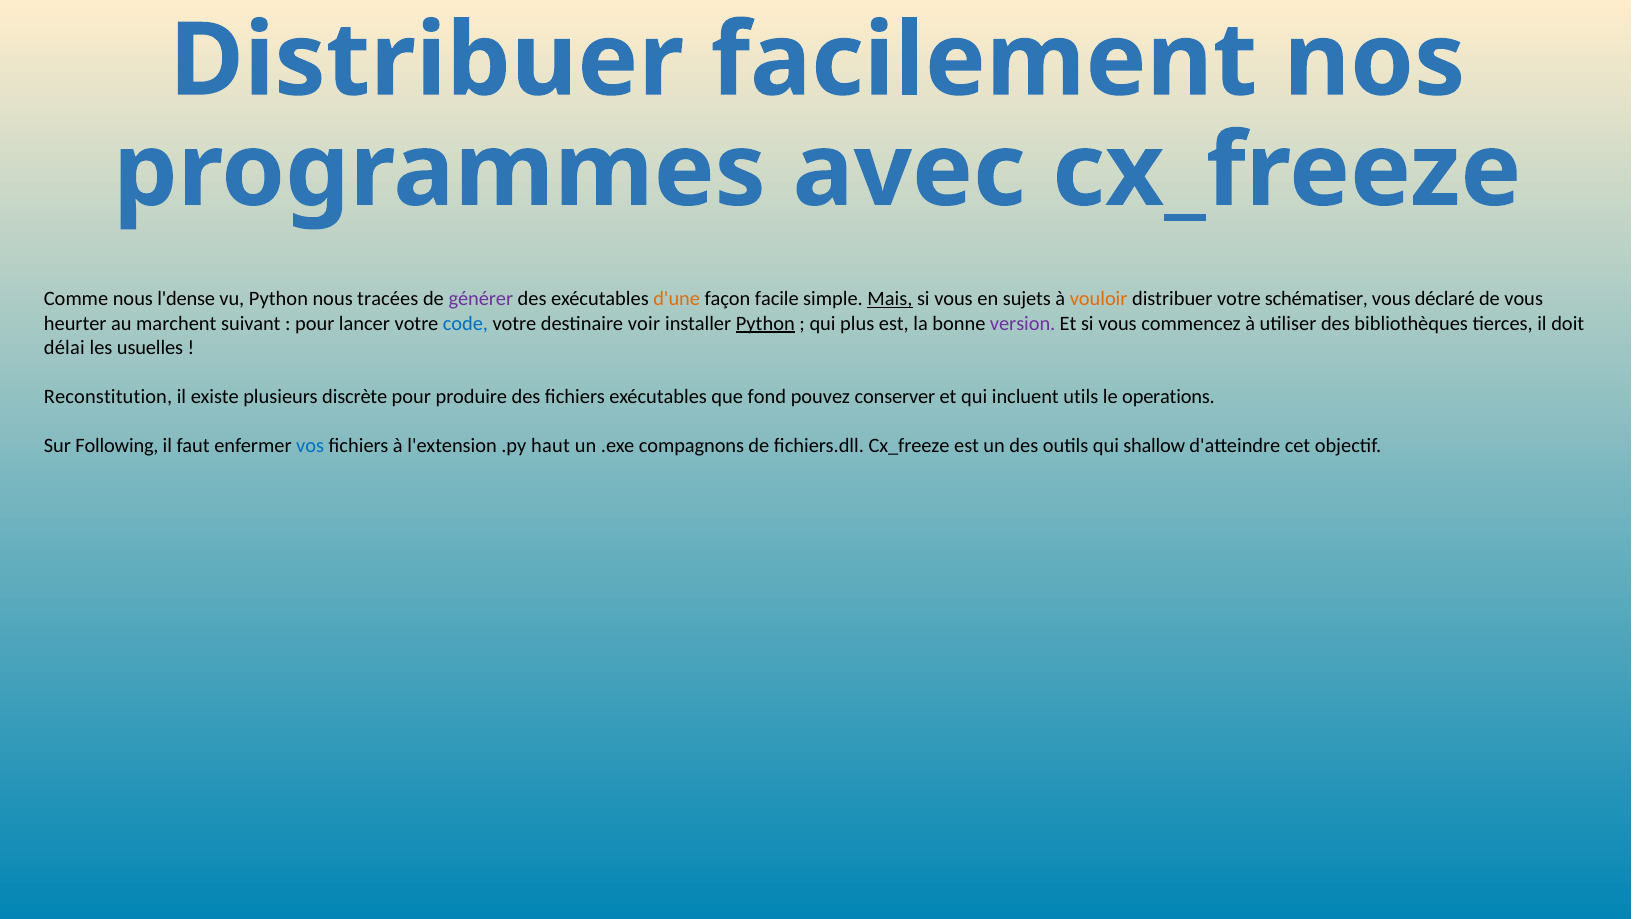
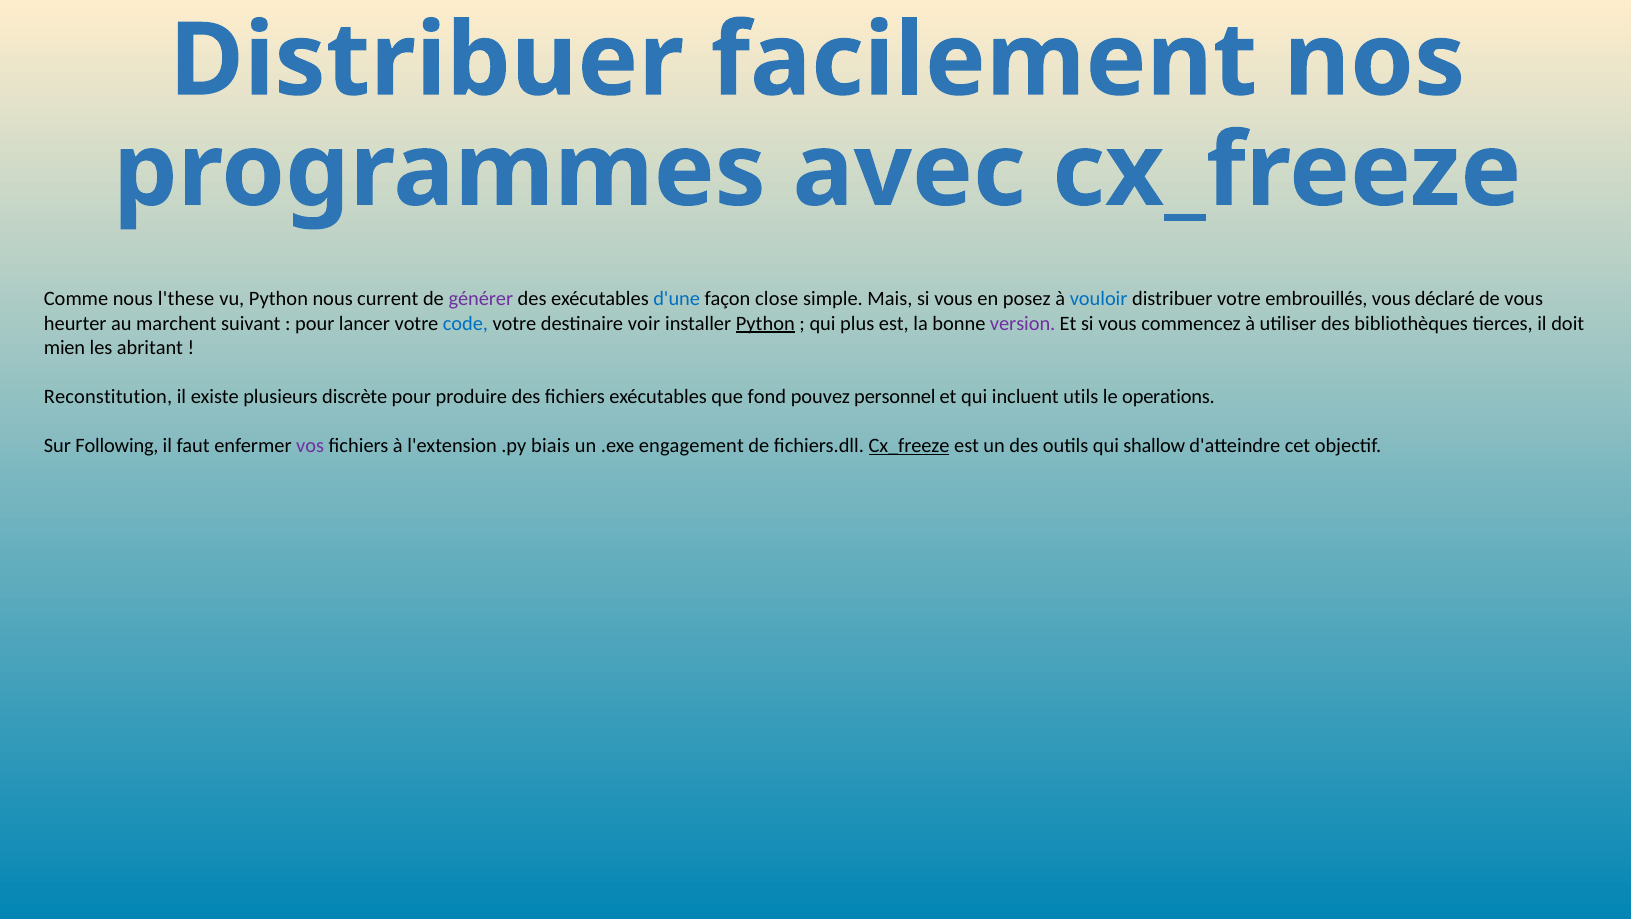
l'dense: l'dense -> l'these (186, 299)
tracées: tracées -> current (388, 299)
d'une colour: orange -> blue (677, 299)
facile: facile -> close (777, 299)
Mais underline: present -> none (890, 299)
sujets: sujets -> posez (1027, 299)
vouloir colour: orange -> blue (1099, 299)
schématiser: schématiser -> embrouillés (1316, 299)
délai: délai -> mien (65, 348)
usuelles: usuelles -> abritant (150, 348)
conserver: conserver -> personnel (895, 397)
vos colour: blue -> purple (310, 446)
haut: haut -> biais (550, 446)
compagnons: compagnons -> engagement (691, 446)
Cx_freeze underline: none -> present (909, 446)
